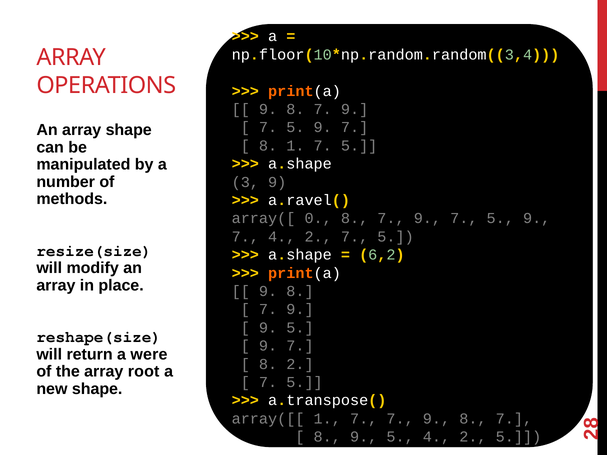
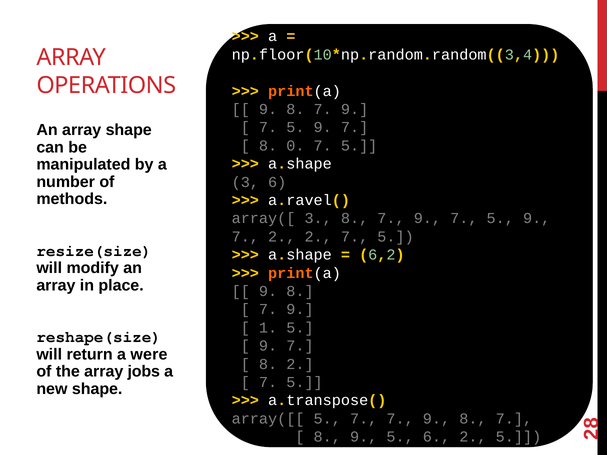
8 1: 1 -> 0 (295, 146)
3 9: 9 -> 6 (277, 182)
array([ 0: 0 -> 3 (318, 219)
7 4: 4 -> 2 (282, 237)
9: 9 -> 1 (268, 328)
root: root -> jobs (144, 372)
array([[ 1: 1 -> 5 (327, 419)
5 4: 4 -> 6 (437, 437)
